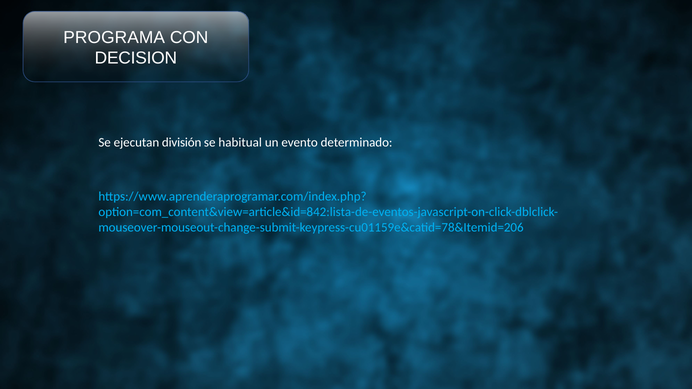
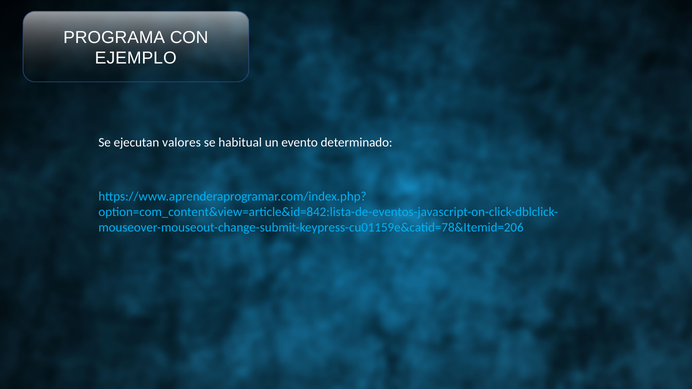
DECISION: DECISION -> EJEMPLO (136, 58)
división: división -> valores (182, 143)
